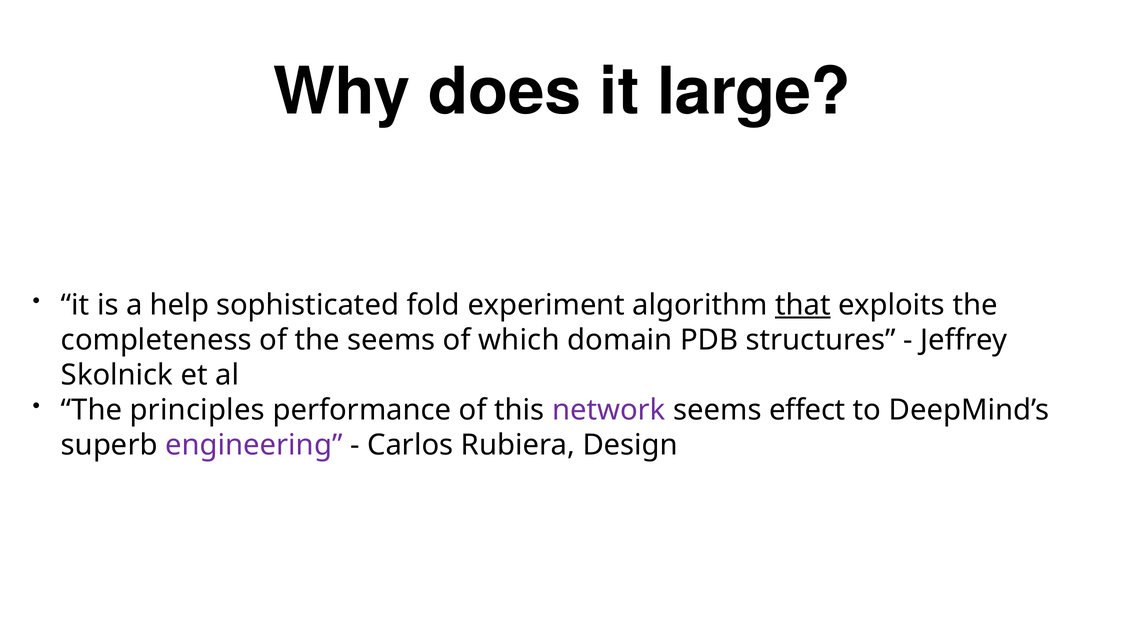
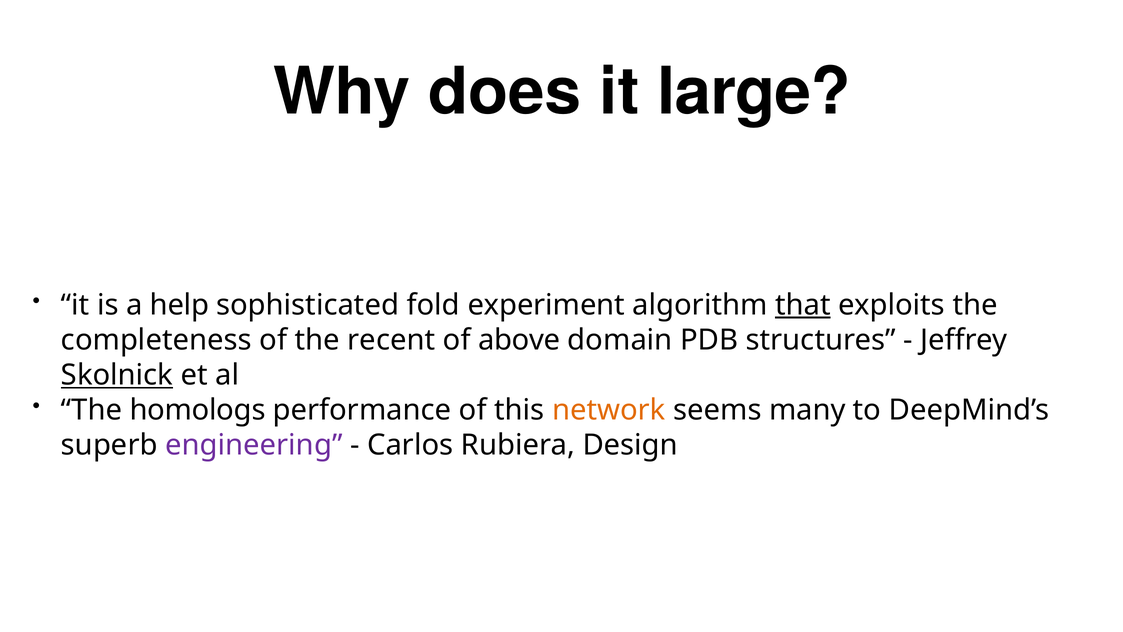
the seems: seems -> recent (391, 340)
which: which -> above (519, 340)
Skolnick underline: none -> present (117, 375)
principles: principles -> homologs (198, 410)
network colour: purple -> orange (609, 410)
effect: effect -> many (807, 410)
